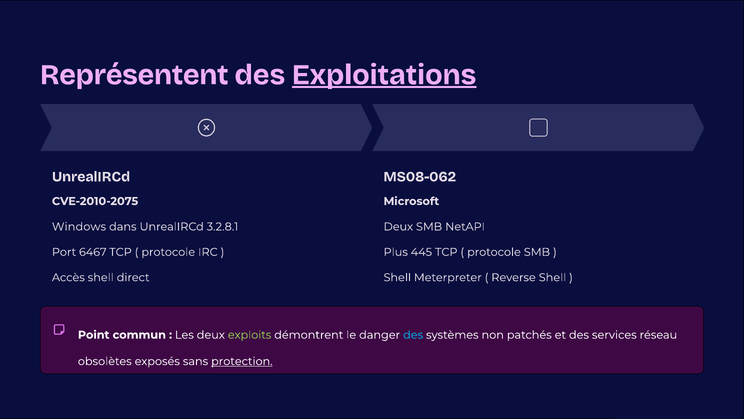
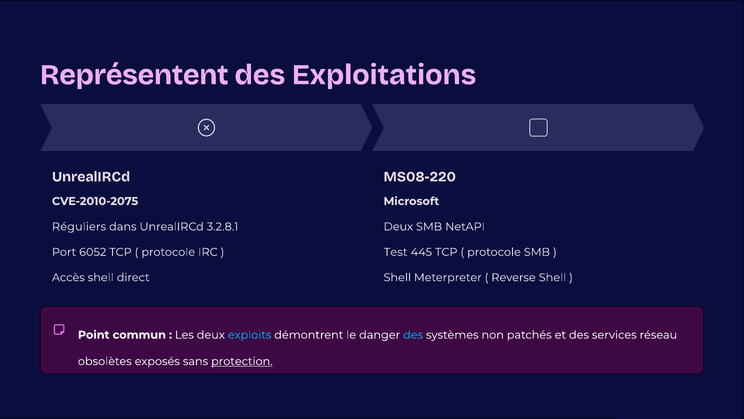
Exploitations underline: present -> none (384, 75)
MS08-062: MS08-062 -> MS08-220 (420, 176)
Windows: Windows -> Réguliers (79, 226)
6467: 6467 -> 6052 (93, 252)
Plus: Plus -> Test (396, 252)
exploits colour: light green -> light blue (250, 335)
